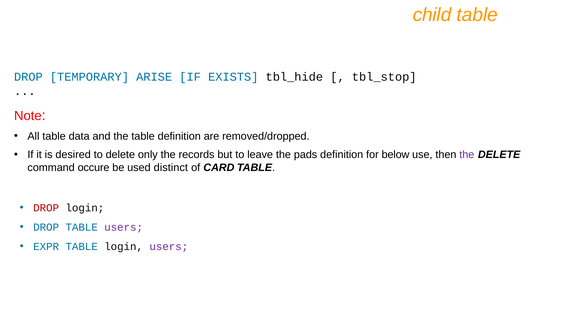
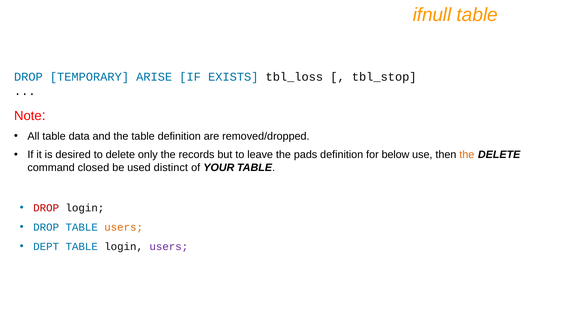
child: child -> ifnull (432, 15)
tbl_hide: tbl_hide -> tbl_loss (294, 77)
the colour: purple -> orange (467, 155)
occure: occure -> closed (93, 168)
CARD: CARD -> YOUR (219, 168)
users colour: purple -> orange (124, 227)
EXPR: EXPR -> DEPT (46, 246)
